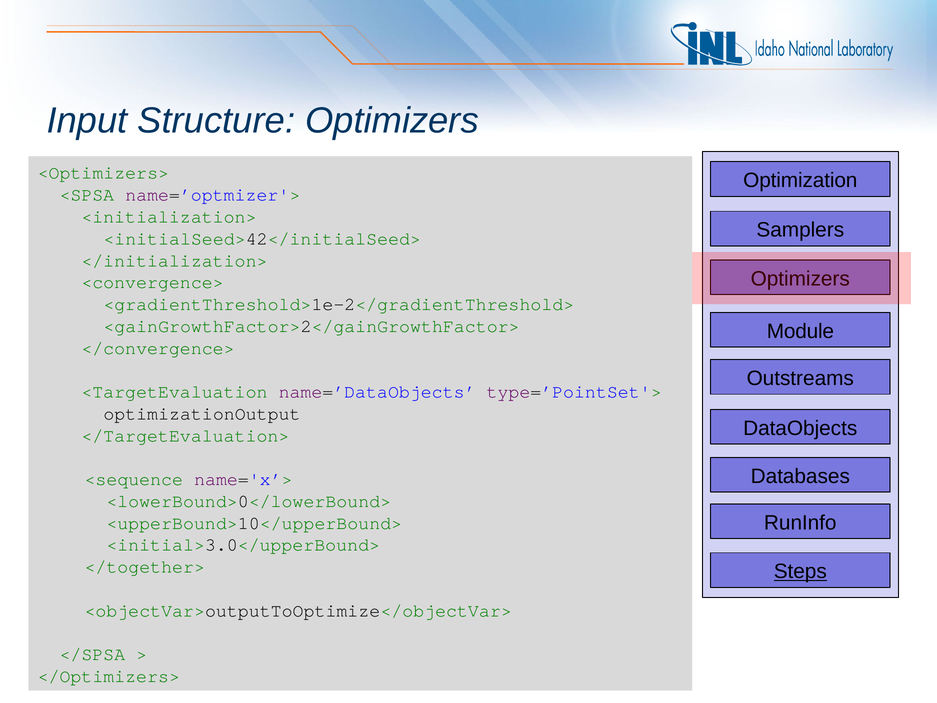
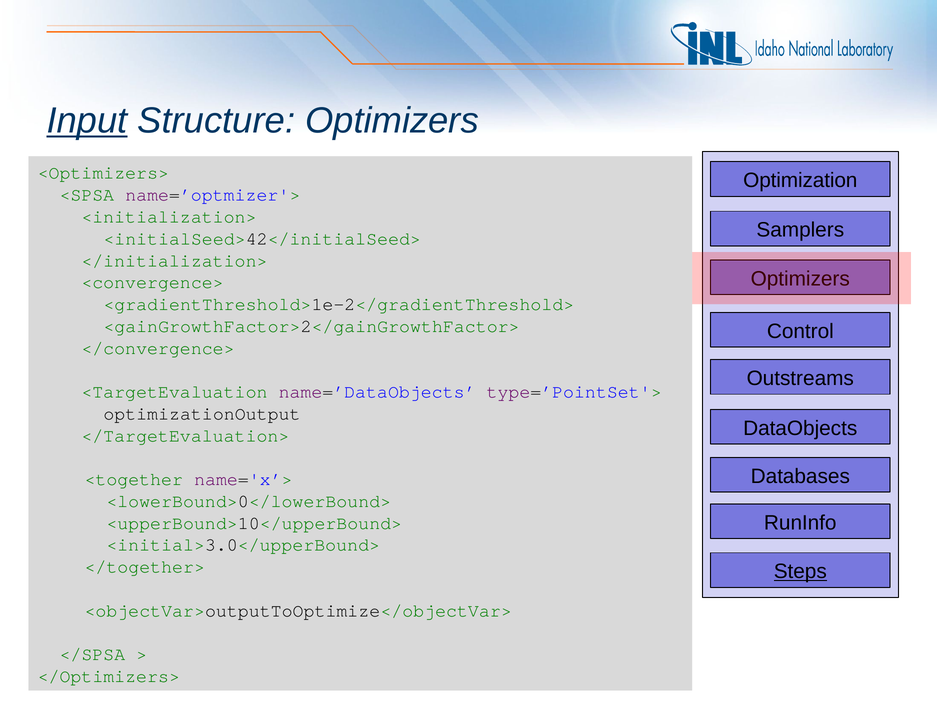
Input underline: none -> present (87, 121)
Module: Module -> Control (800, 331)
<sequence: <sequence -> <together (134, 479)
